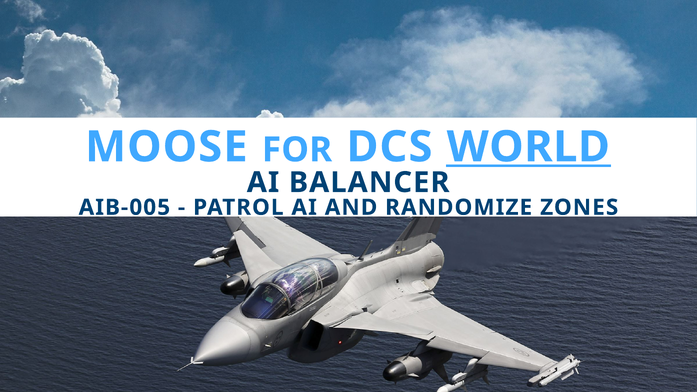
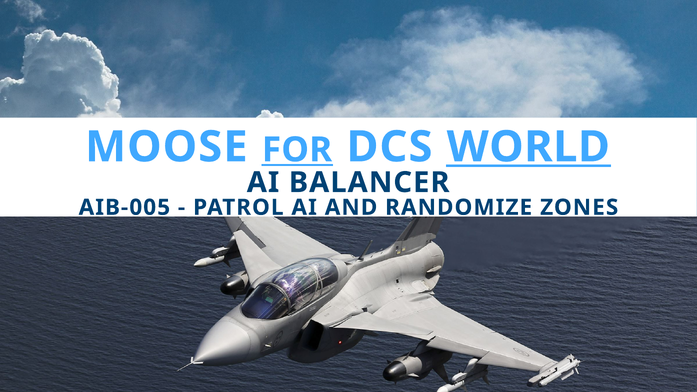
FOR underline: none -> present (297, 150)
